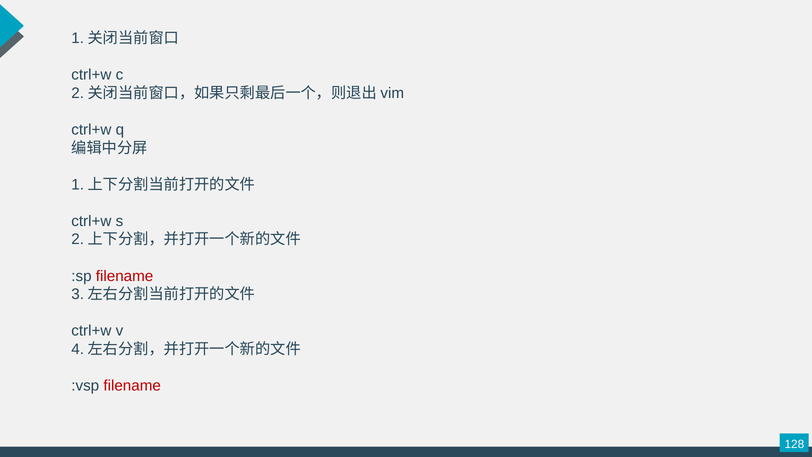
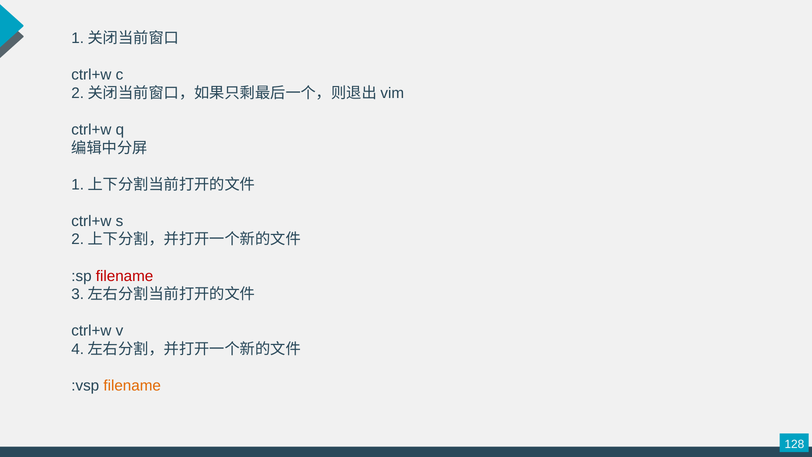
filename colour: red -> orange (132, 385)
